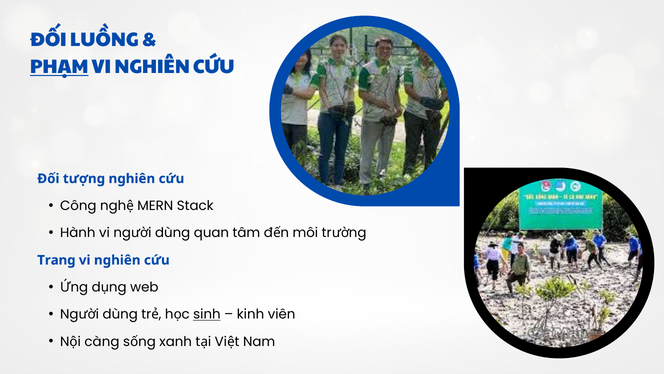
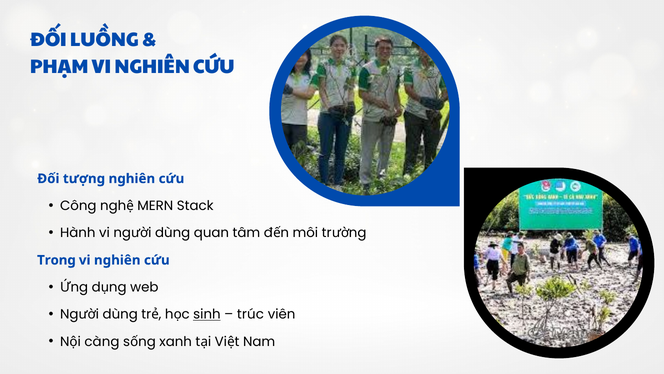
PHẠM underline: present -> none (59, 67)
Trang: Trang -> Trong (56, 260)
kinh: kinh -> trúc (250, 314)
